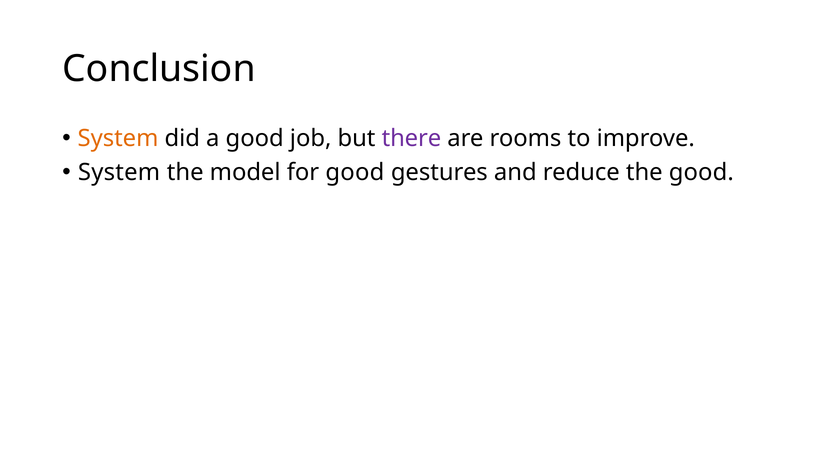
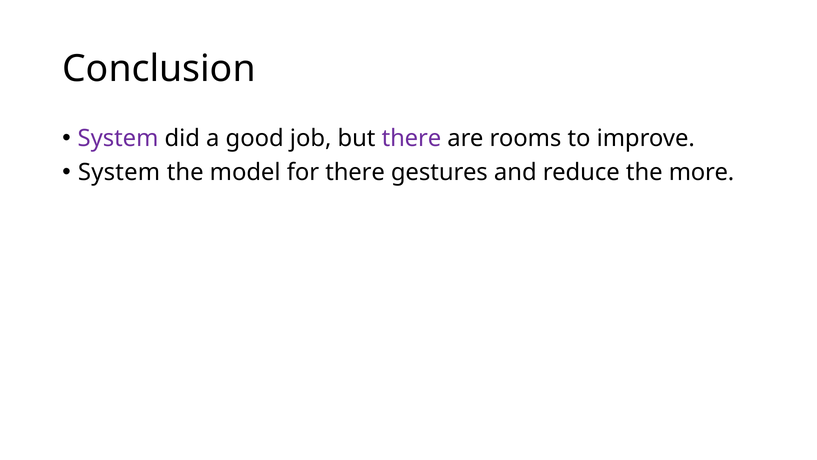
System colour: orange -> purple (118, 138)
for good: good -> there (355, 172)
the good: good -> more (701, 172)
